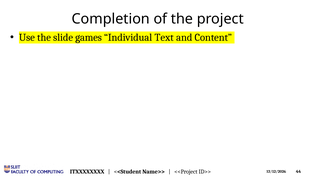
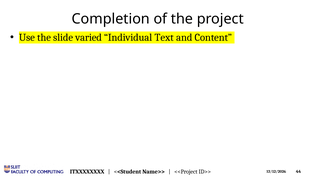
games: games -> varied (89, 38)
